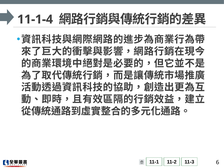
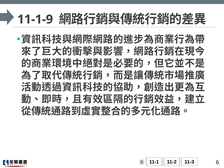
11-1-4: 11-1-4 -> 11-1-9 (35, 19)
